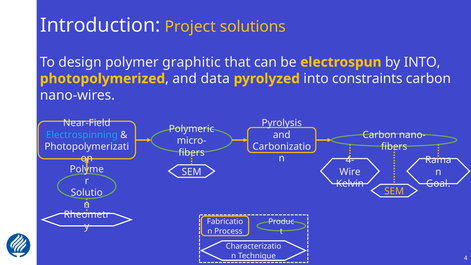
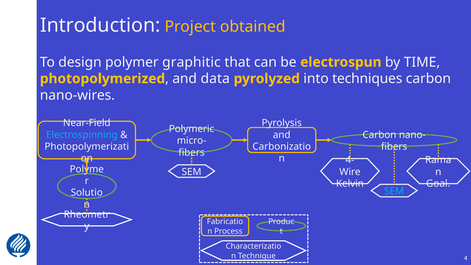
solutions: solutions -> obtained (253, 27)
by INTO: INTO -> TIME (422, 62)
constraints: constraints -> techniques (367, 79)
SEM colour: yellow -> light blue (394, 191)
